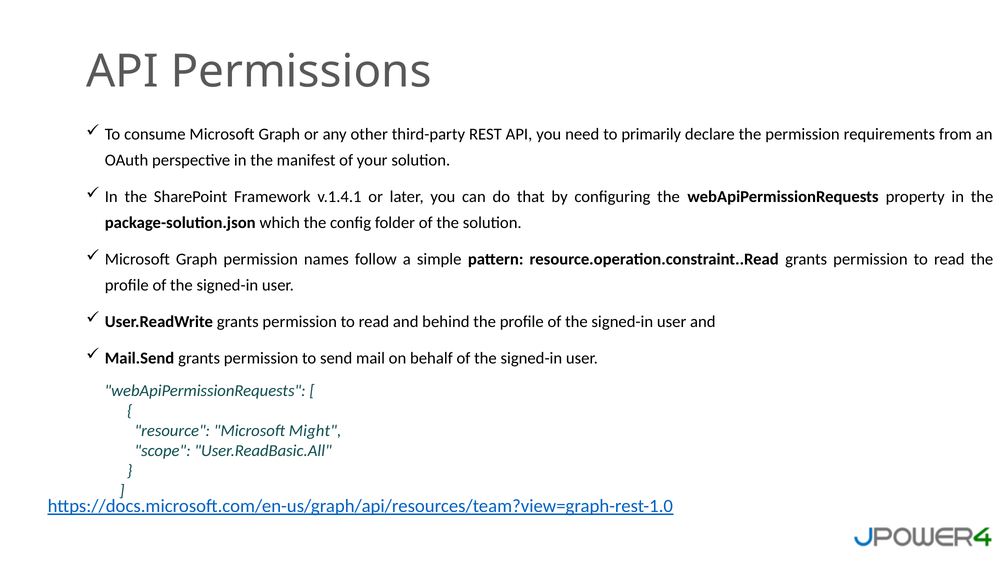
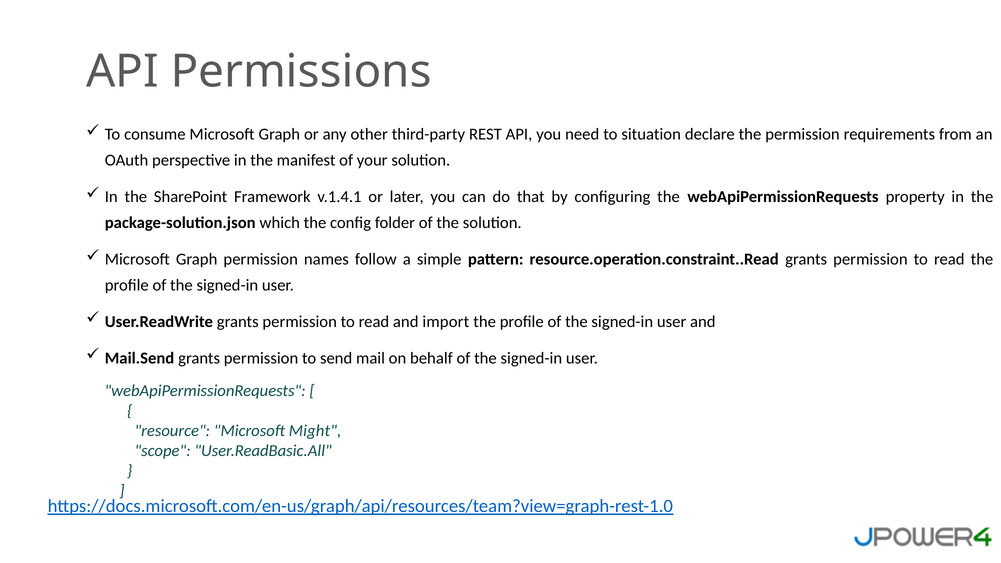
primarily: primarily -> situation (651, 134)
behind: behind -> import (446, 322)
